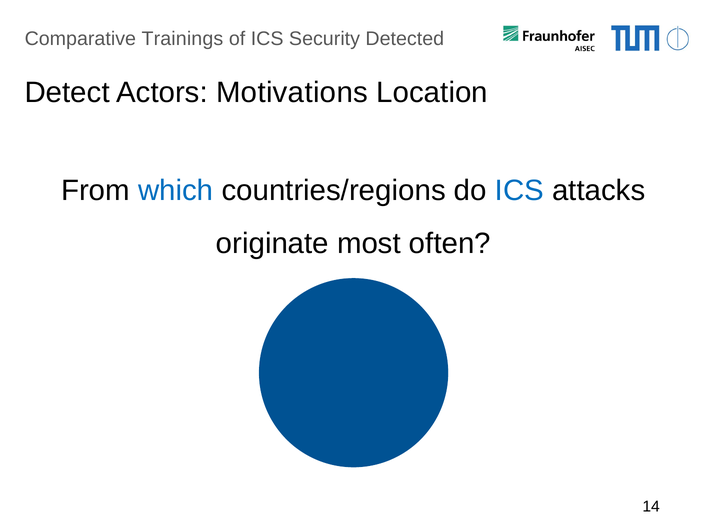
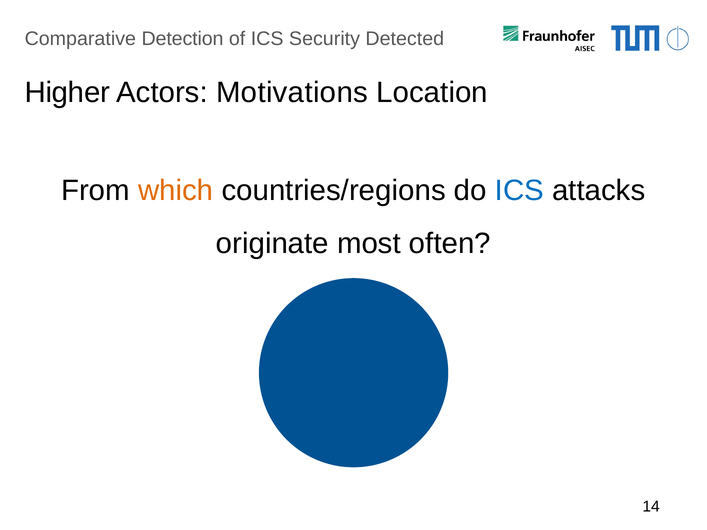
Trainings: Trainings -> Detection (183, 39)
Detect: Detect -> Higher (67, 93)
which colour: blue -> orange (176, 191)
